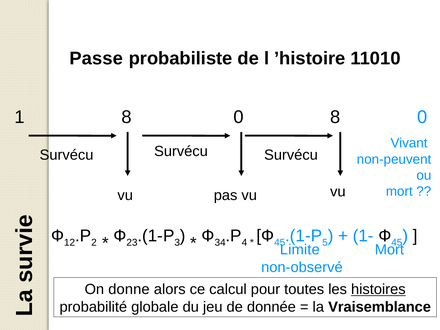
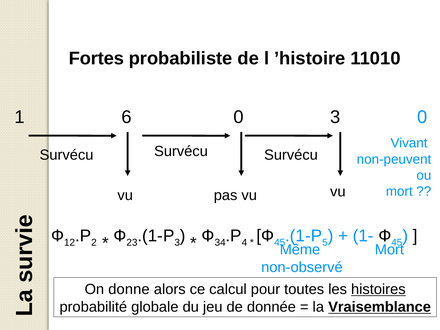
Passe: Passe -> Fortes (96, 58)
1 8: 8 -> 6 (127, 117)
0 8: 8 -> 3 (335, 117)
Limite: Limite -> Même (300, 250)
Vraisemblance underline: none -> present (380, 307)
